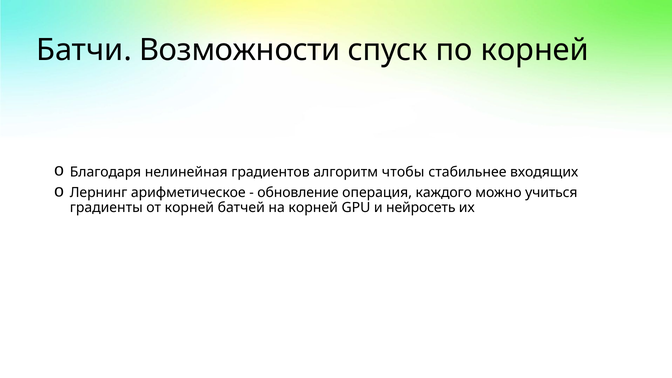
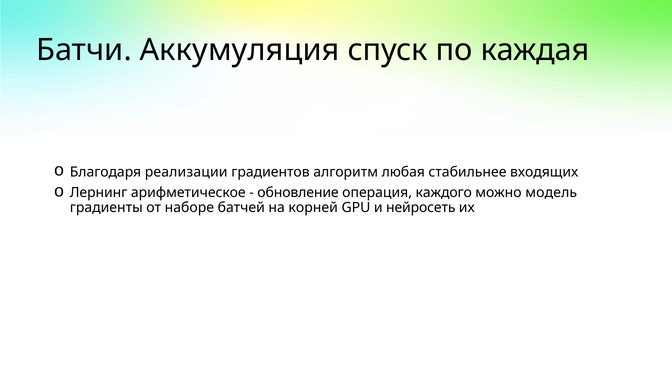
Возможности: Возможности -> Аккумуляция (240, 50)
по корней: корней -> каждая (535, 50)
нелинейная: нелинейная -> реализации (186, 172)
чтобы: чтобы -> любая (403, 172)
учиться: учиться -> модель (551, 193)
от корней: корней -> наборе (189, 208)
